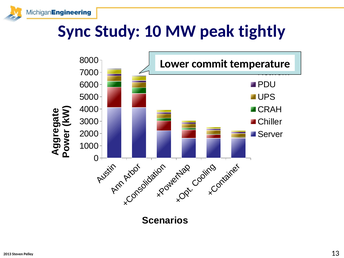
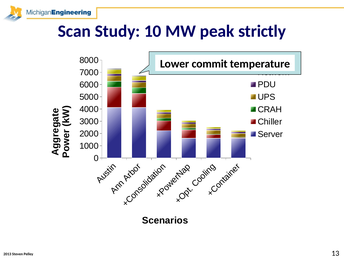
Sync: Sync -> Scan (74, 31)
tightly: tightly -> strictly (262, 31)
